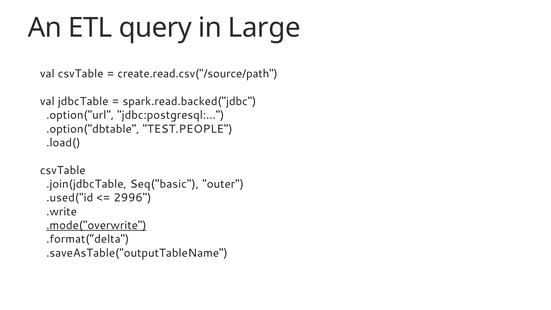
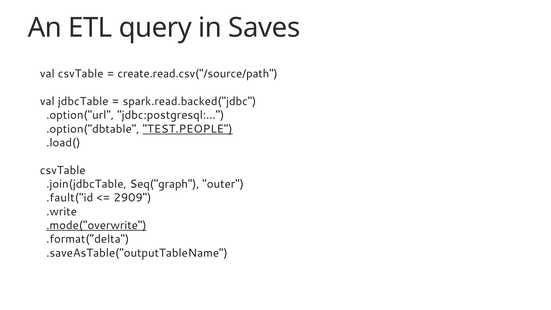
Large: Large -> Saves (264, 28)
TEST.PEOPLE underline: none -> present (188, 129)
Seq("basic: Seq("basic -> Seq("graph (165, 184)
.used("id: .used("id -> .fault("id (70, 198)
2996: 2996 -> 2909 (132, 198)
